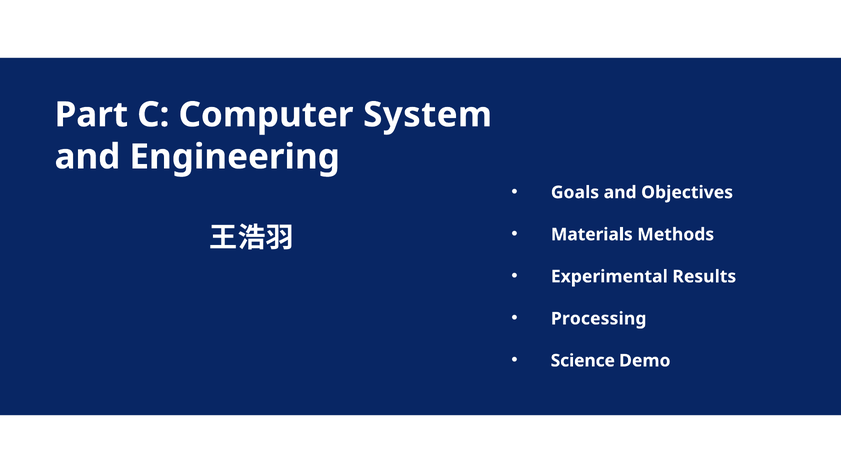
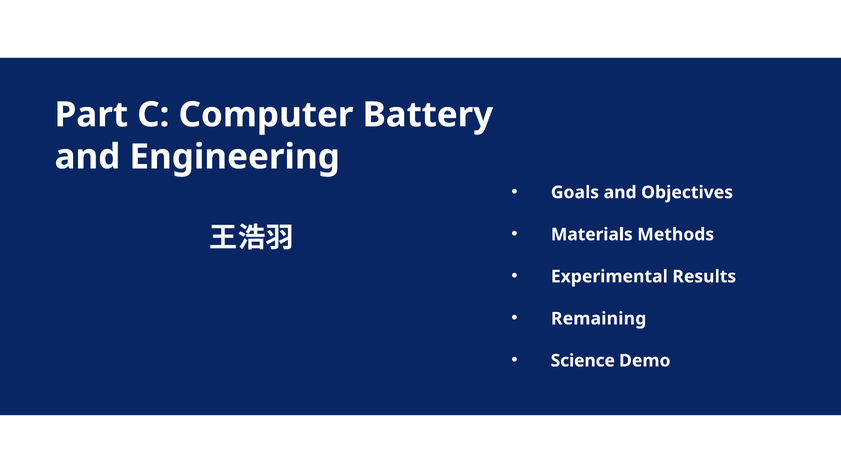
System: System -> Battery (428, 115)
Processing: Processing -> Remaining (599, 319)
